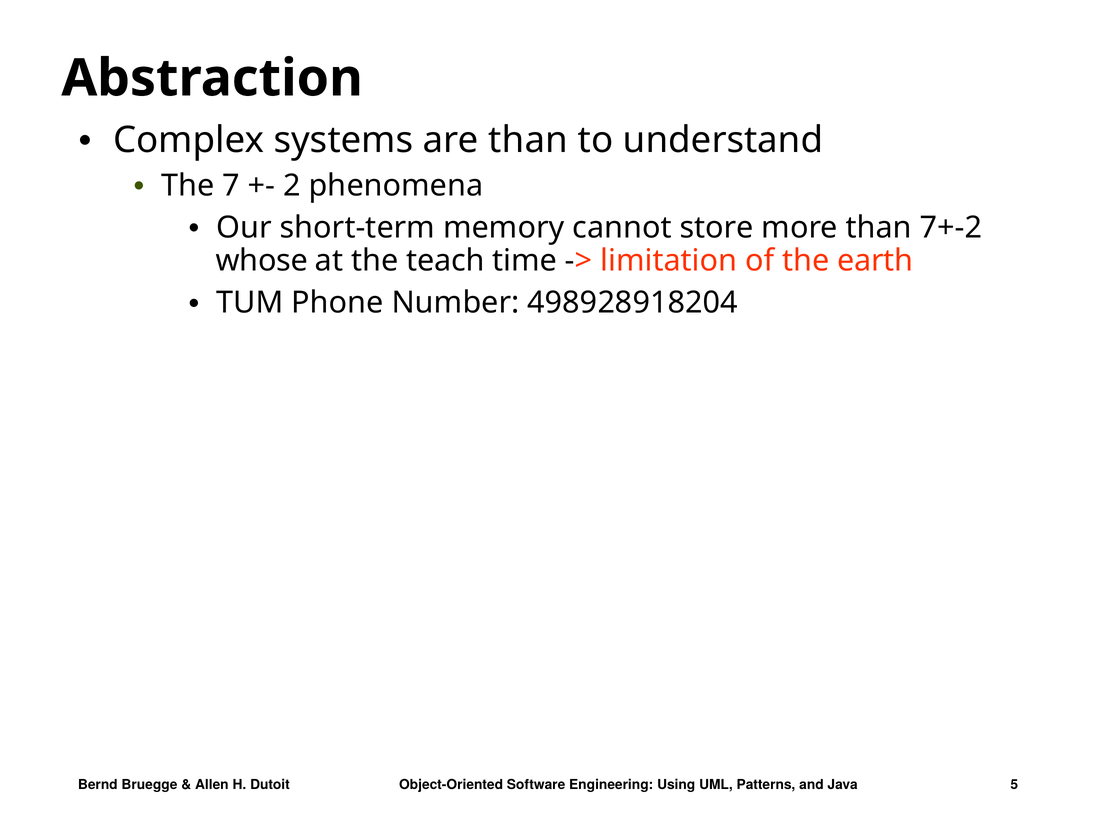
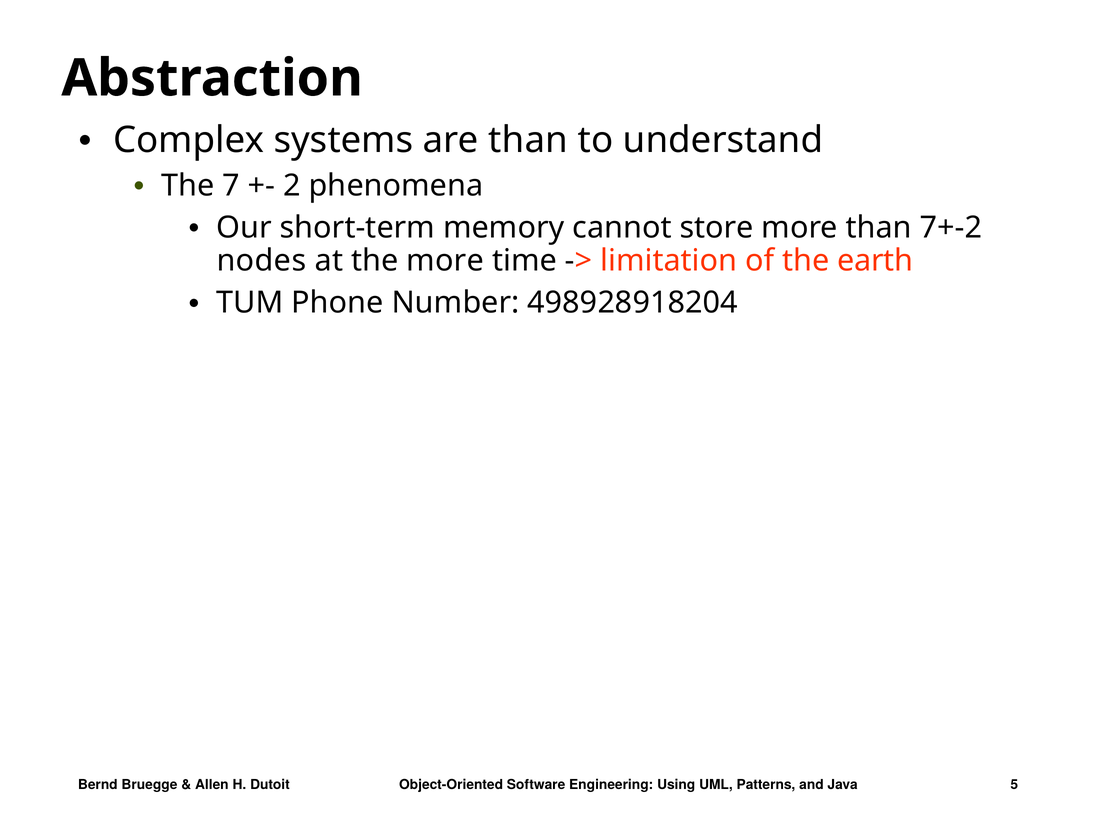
whose: whose -> nodes (261, 261)
the teach: teach -> more (445, 261)
